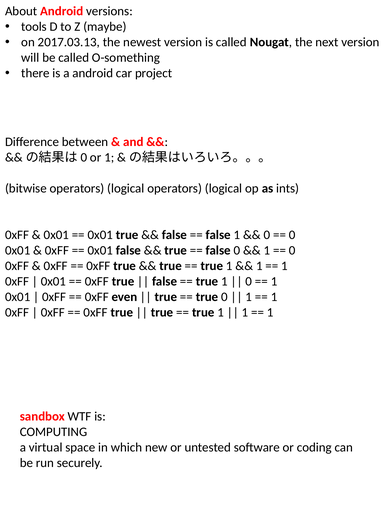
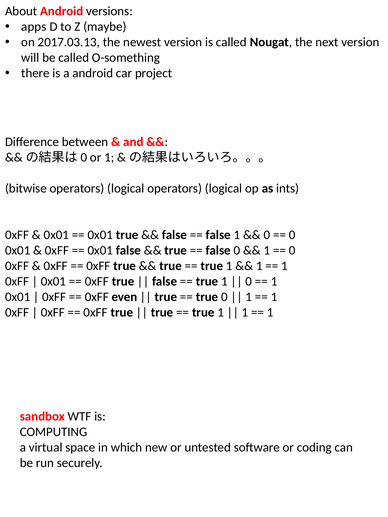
tools: tools -> apps (34, 27)
